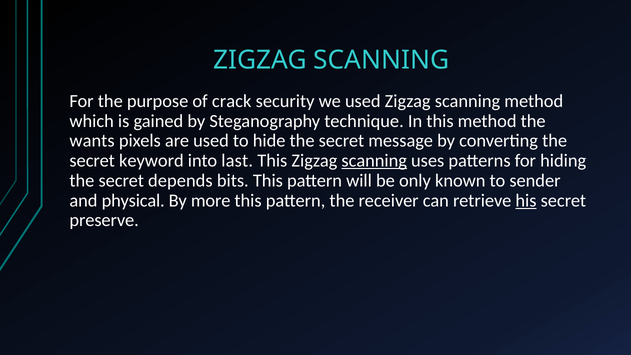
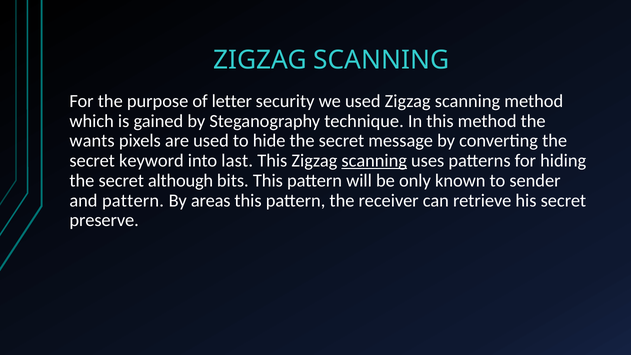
crack: crack -> letter (232, 101)
depends: depends -> although (181, 181)
and physical: physical -> pattern (133, 201)
more: more -> areas (211, 201)
his underline: present -> none (526, 201)
